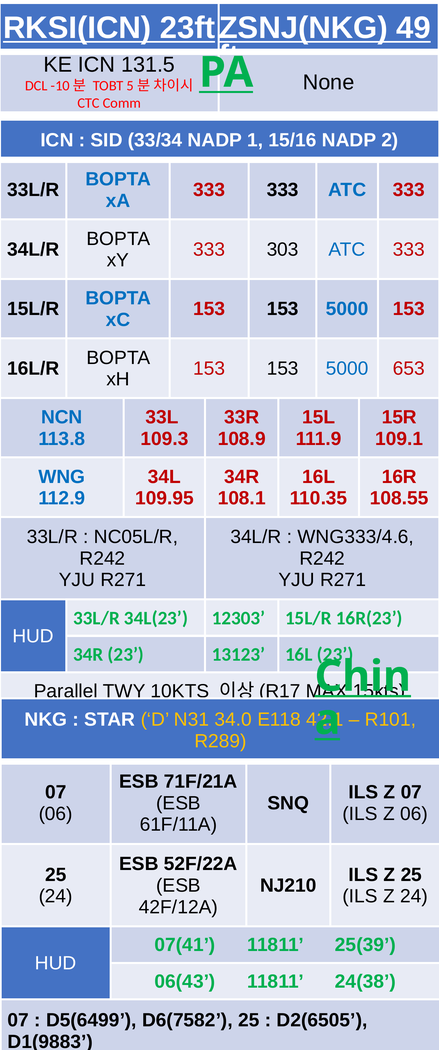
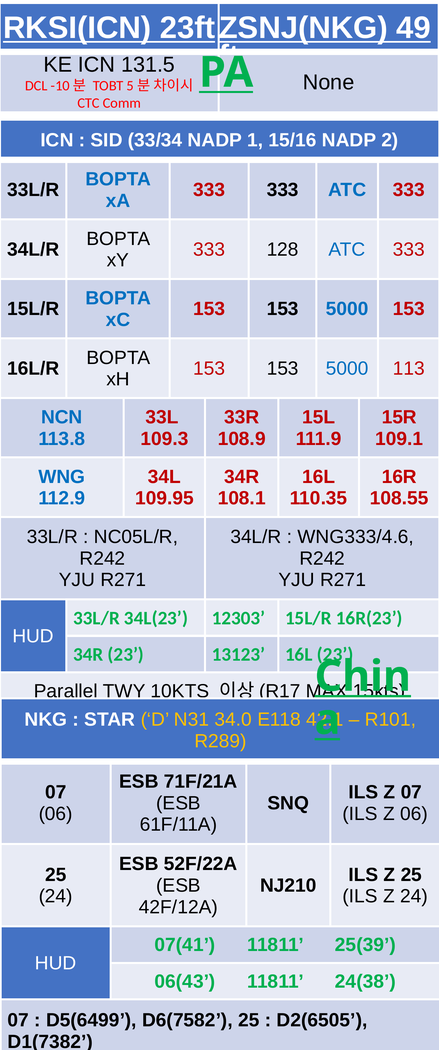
303: 303 -> 128 (283, 250)
653: 653 -> 113 (409, 369)
D1(9883: D1(9883 -> D1(7382 (50, 1042)
